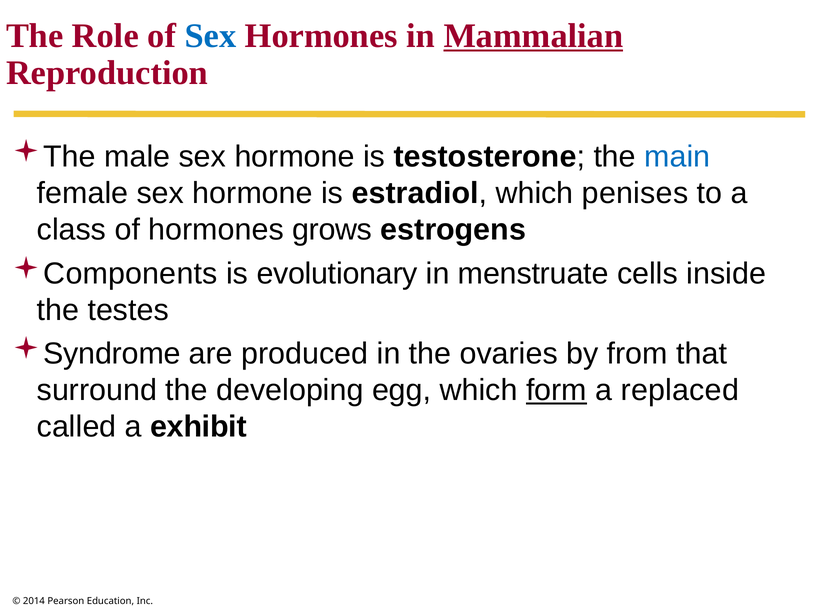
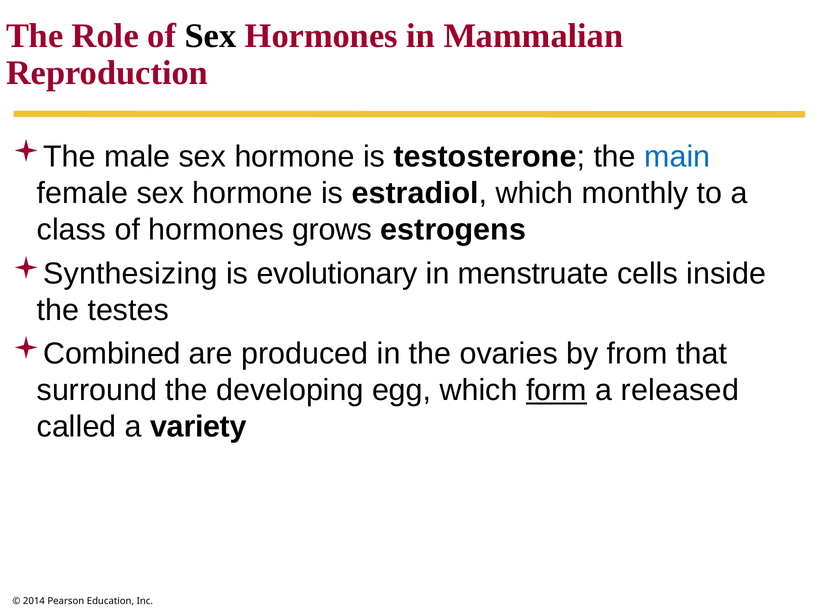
Sex colour: blue -> black (210, 36)
Mammalian underline: present -> none (533, 36)
penises: penises -> monthly (635, 193)
Components: Components -> Synthesizing (130, 274)
Syndrome: Syndrome -> Combined (112, 354)
replaced: replaced -> released (680, 390)
exhibit: exhibit -> variety (199, 427)
